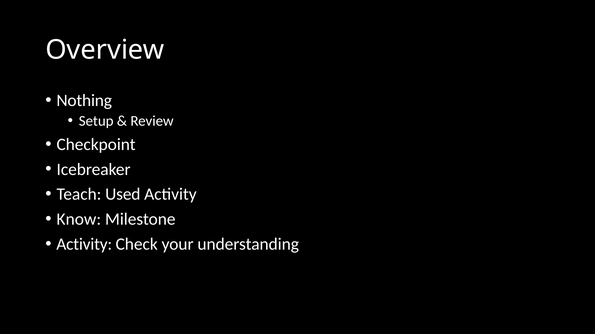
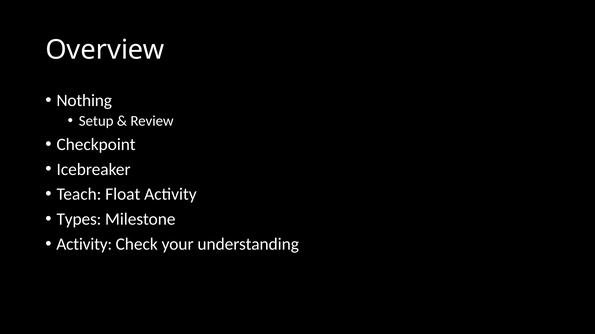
Used: Used -> Float (123, 195)
Know: Know -> Types (79, 220)
